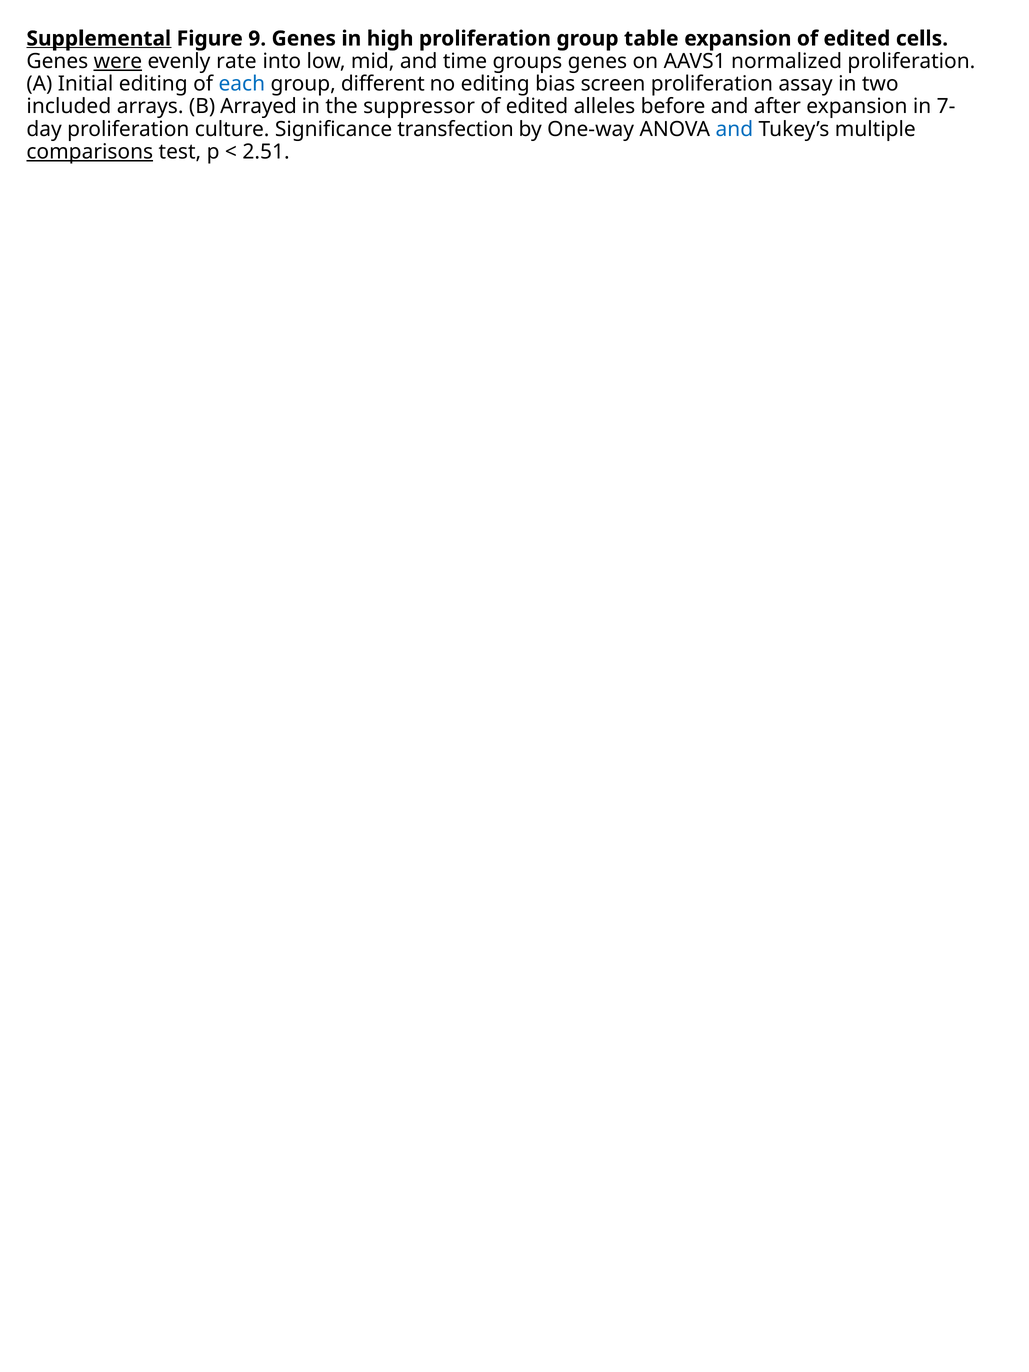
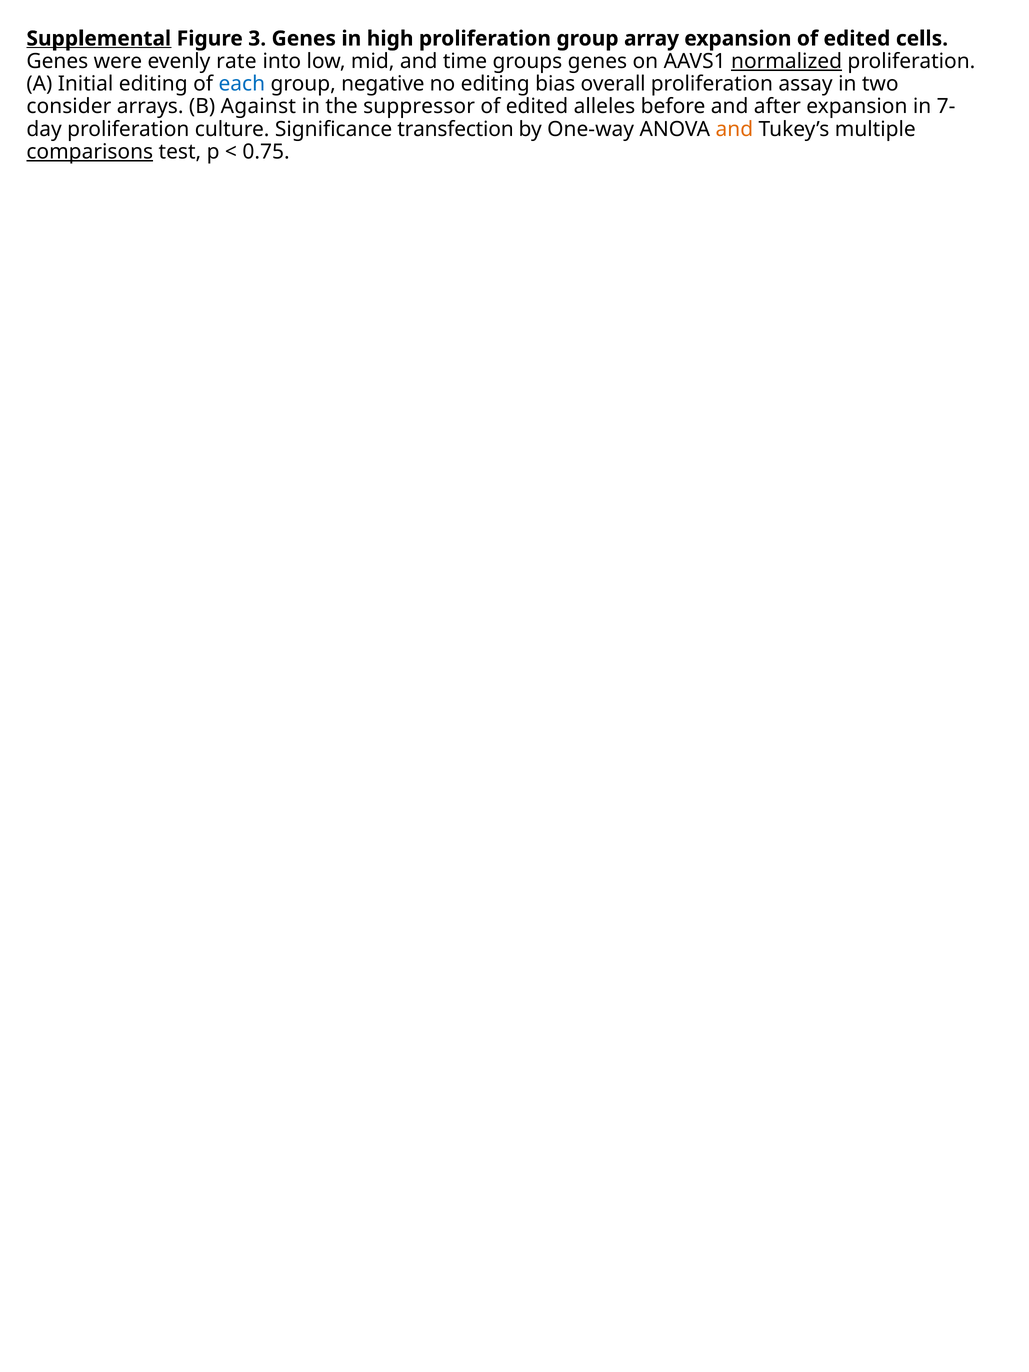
9: 9 -> 3 (257, 39)
table: table -> array (652, 39)
were underline: present -> none (118, 61)
normalized underline: none -> present (787, 61)
different: different -> negative (383, 84)
screen: screen -> overall (613, 84)
included: included -> consider (69, 107)
Arrayed: Arrayed -> Against (258, 107)
and colour: blue -> orange (734, 129)
2.51: 2.51 -> 0.75 (266, 152)
